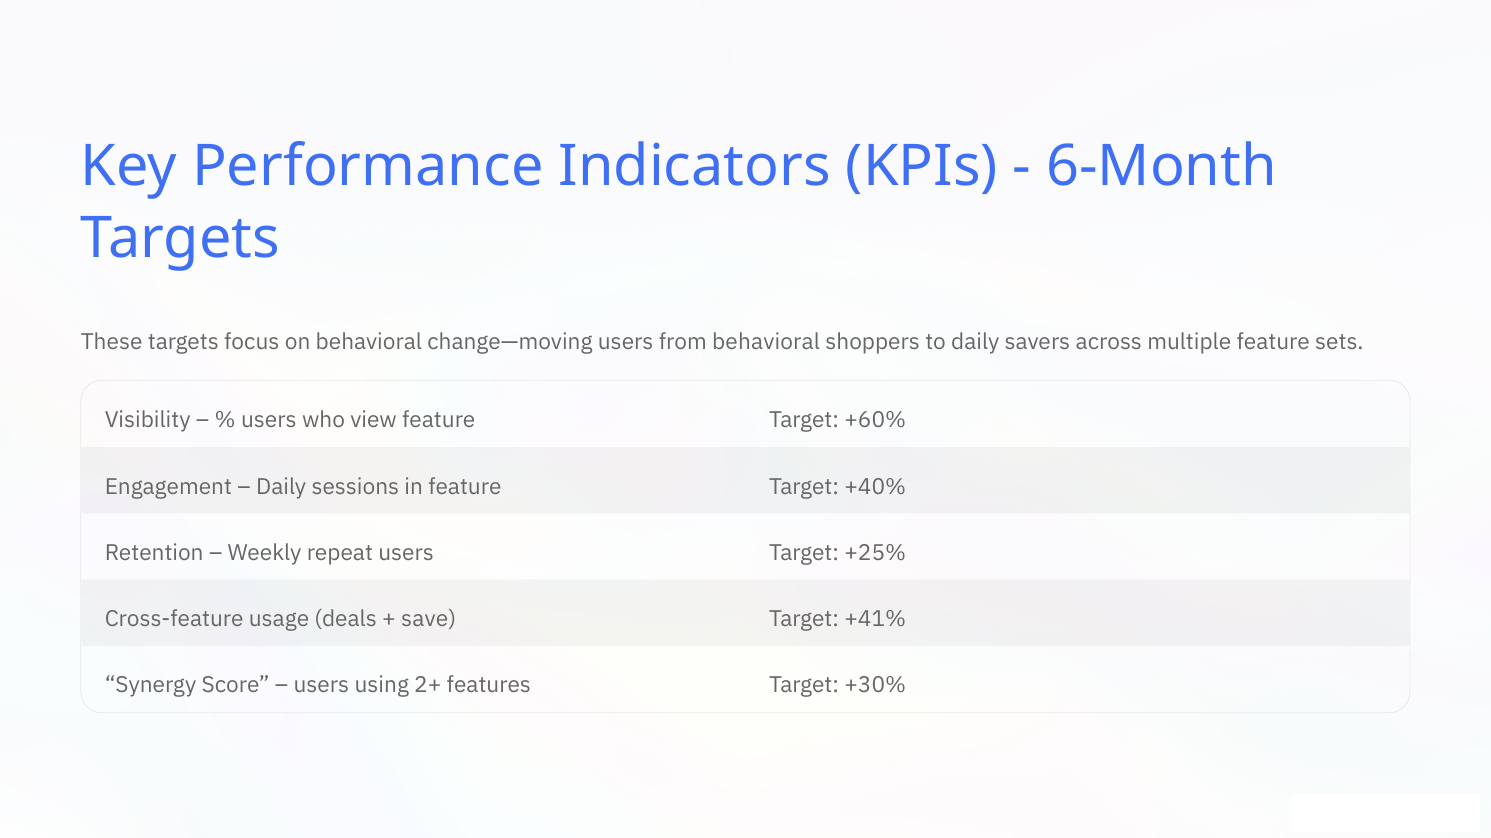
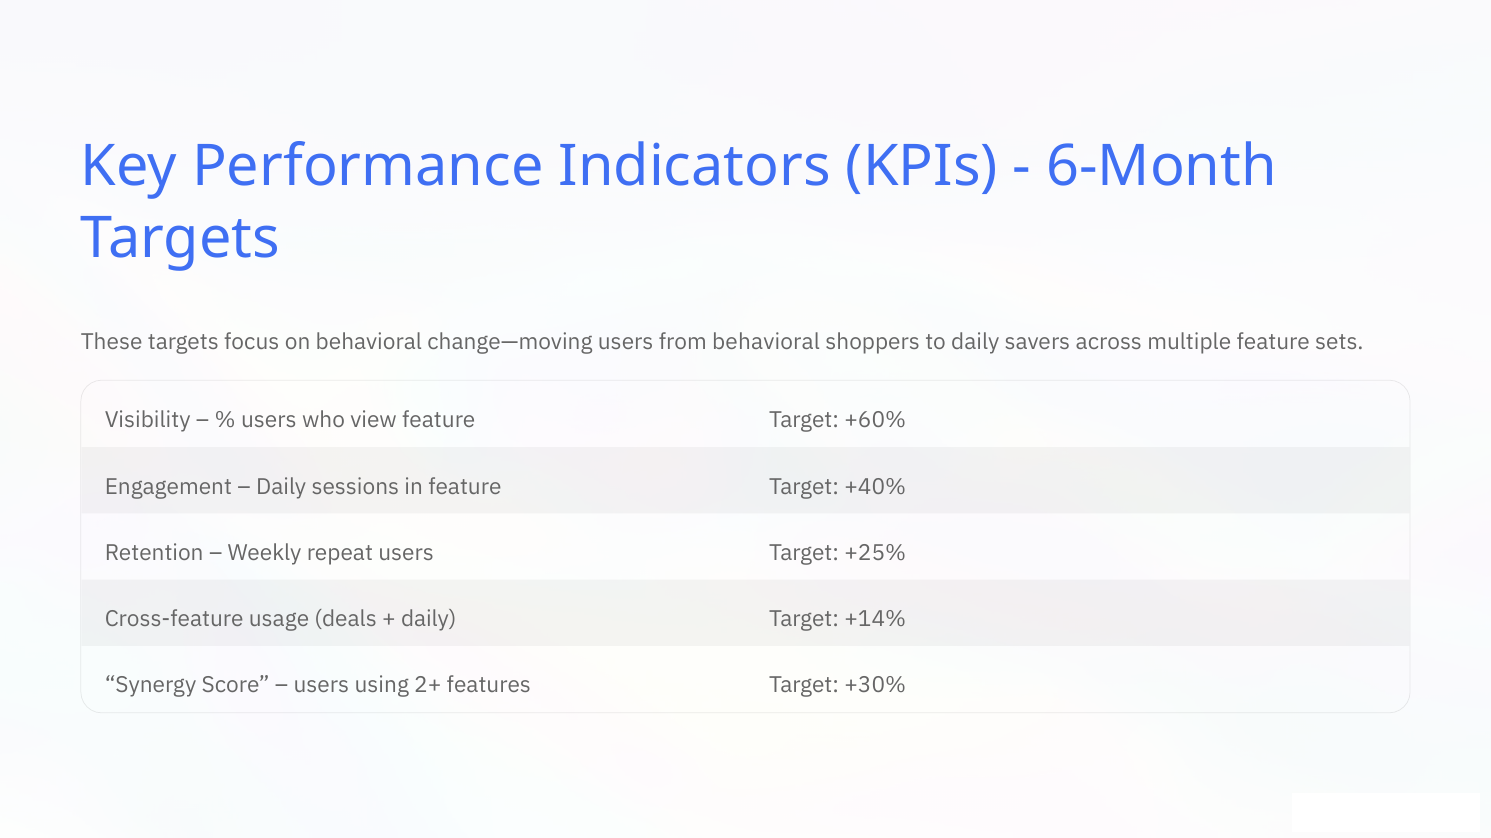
save: save -> daily (429, 620)
+41%: +41% -> +14% (875, 620)
